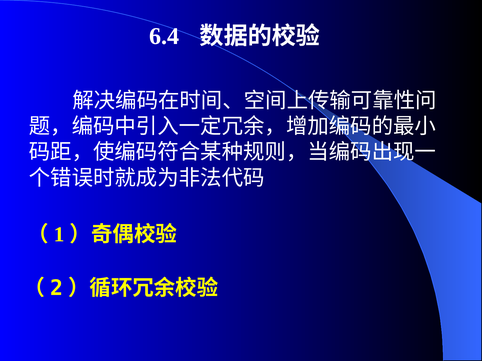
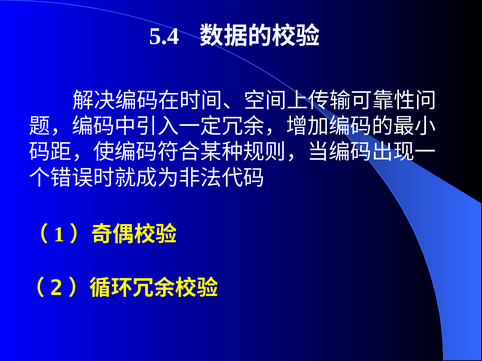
6.4: 6.4 -> 5.4 (164, 36)
